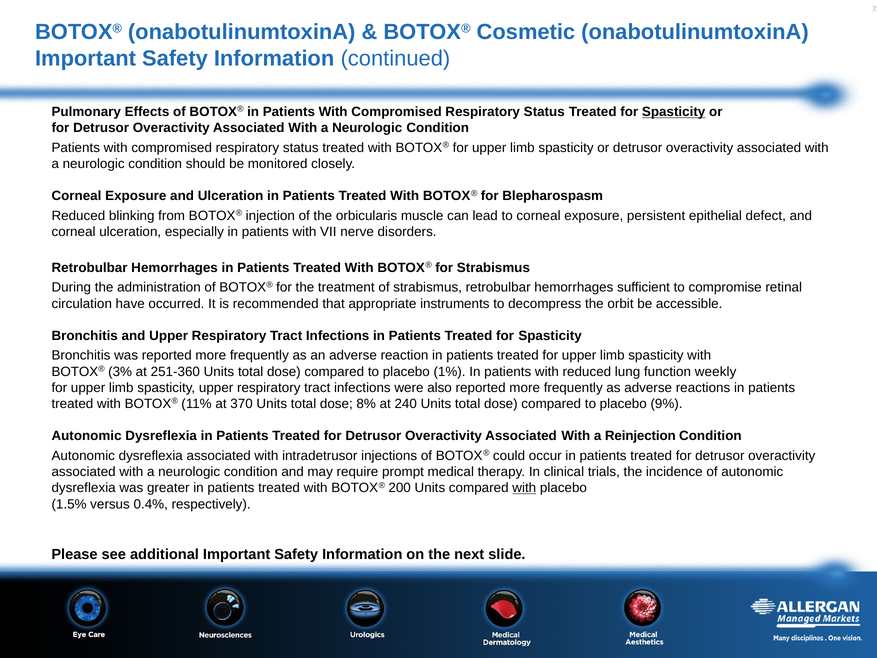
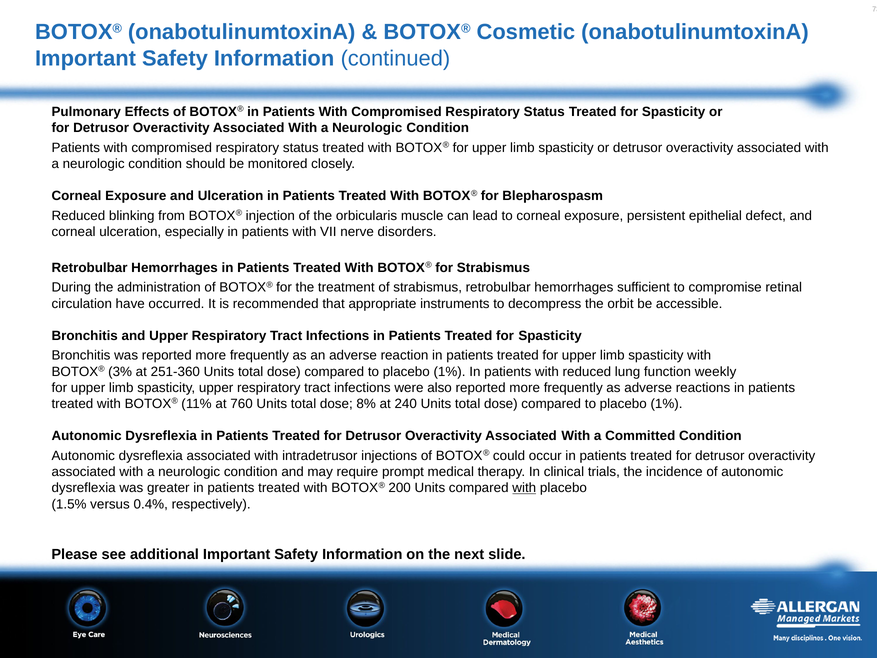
Spasticity underline: present -> none (674, 112)
370: 370 -> 760 (242, 404)
9%: 9% -> 1% (667, 404)
Reinjection: Reinjection -> Committed (640, 436)
